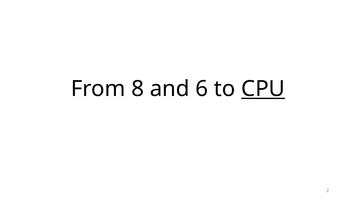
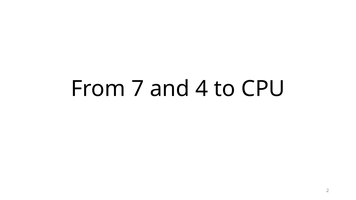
8: 8 -> 7 (138, 89)
6: 6 -> 4 (202, 89)
CPU underline: present -> none (263, 89)
